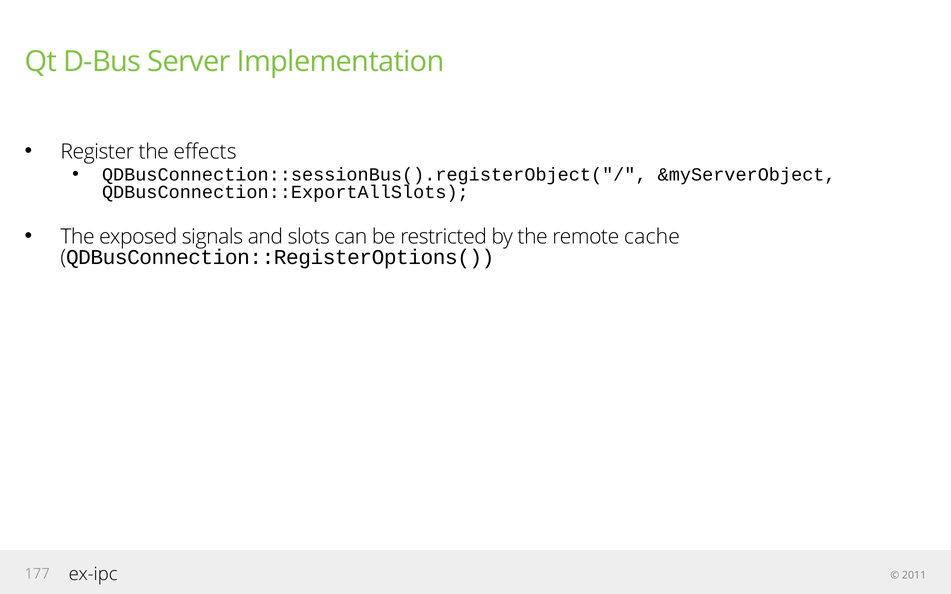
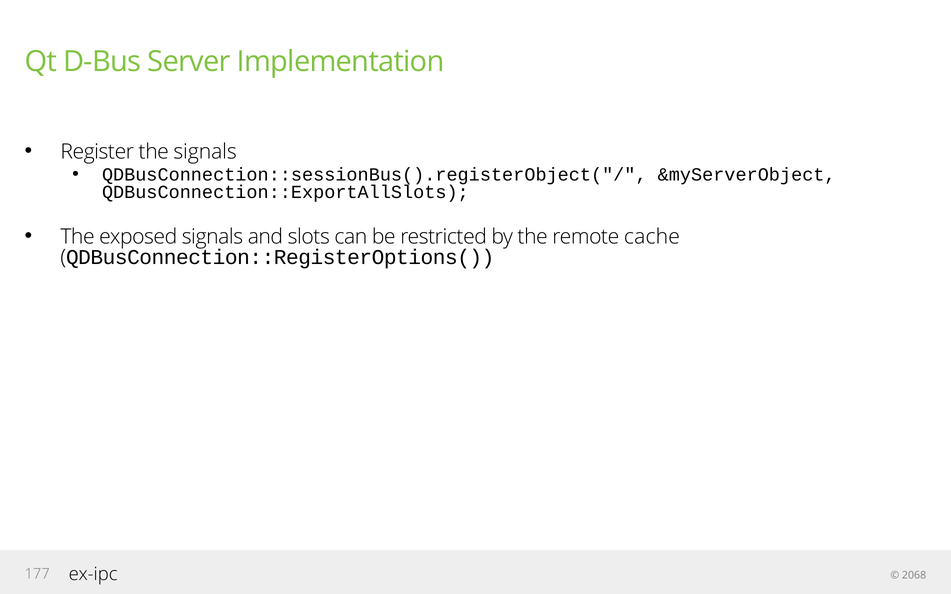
the effects: effects -> signals (205, 152)
2011: 2011 -> 2068 (914, 575)
